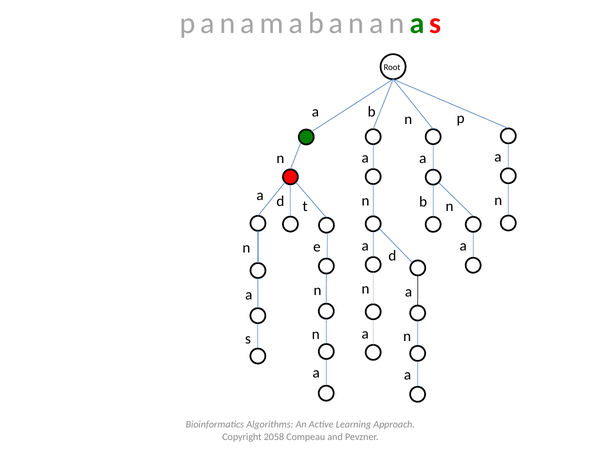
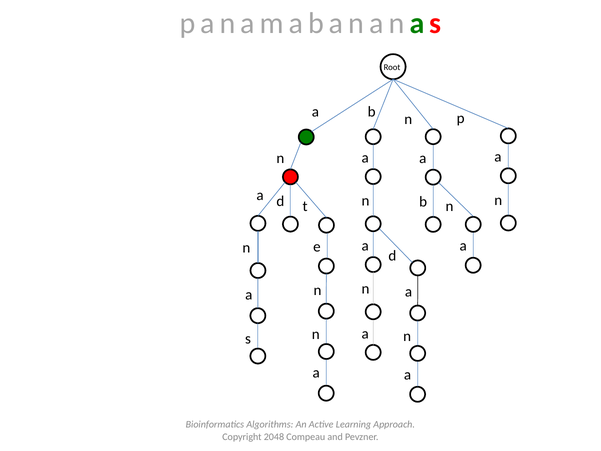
2058: 2058 -> 2048 (274, 436)
